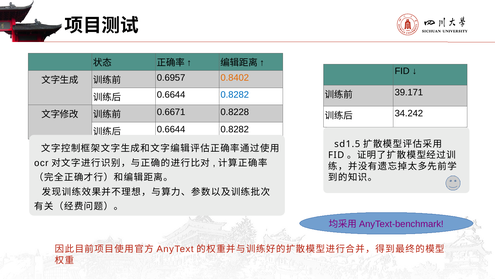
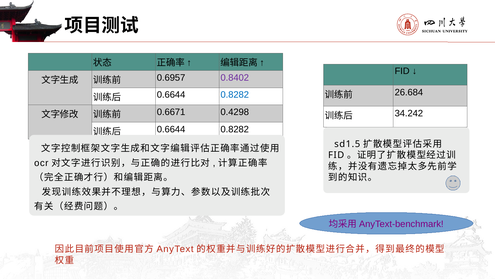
0.8402 colour: orange -> purple (235, 78)
39.171: 39.171 -> 26.684 (409, 92)
0.8228: 0.8228 -> 0.4298 (235, 112)
